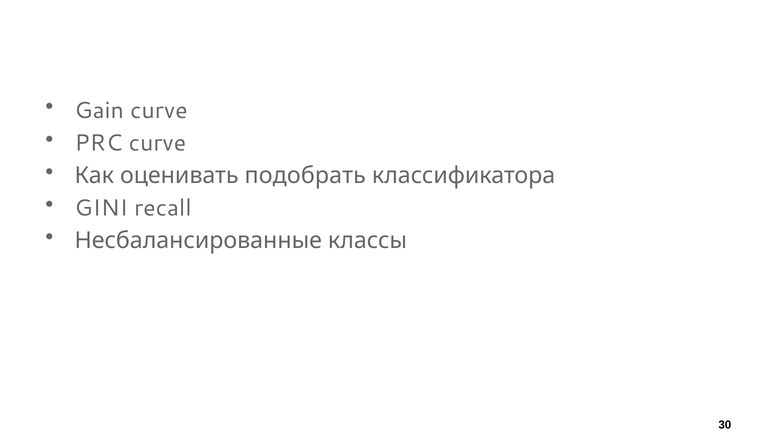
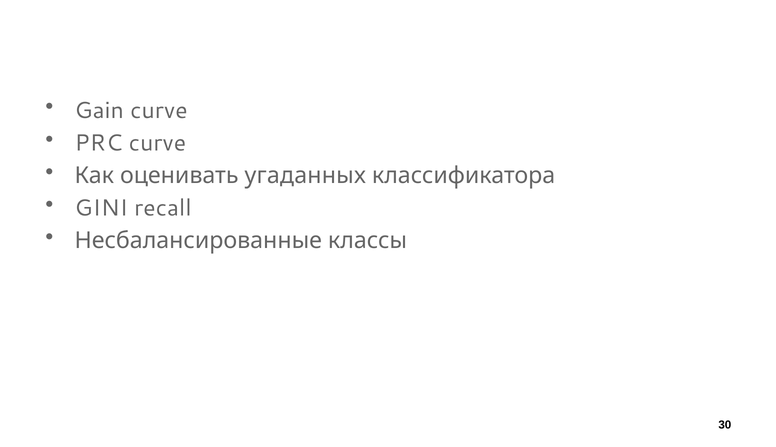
подобрать: подобрать -> угаданных (305, 176)
